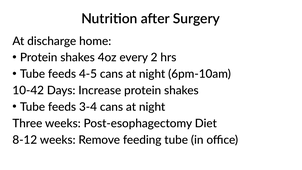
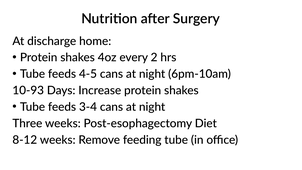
10-42: 10-42 -> 10-93 (28, 90)
